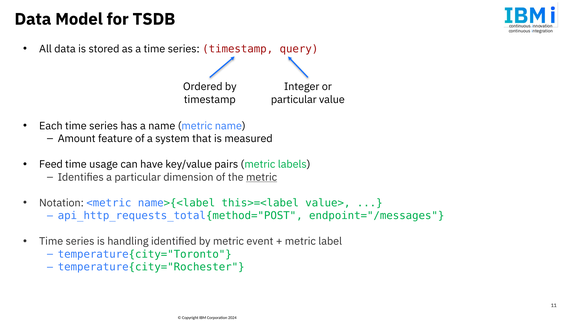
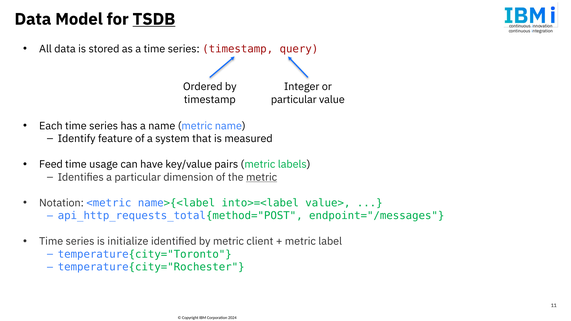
TSDB underline: none -> present (154, 19)
Amount: Amount -> Identify (77, 139)
this>=<label: this>=<label -> into>=<label (260, 203)
handling: handling -> initialize (128, 242)
event: event -> client (260, 242)
